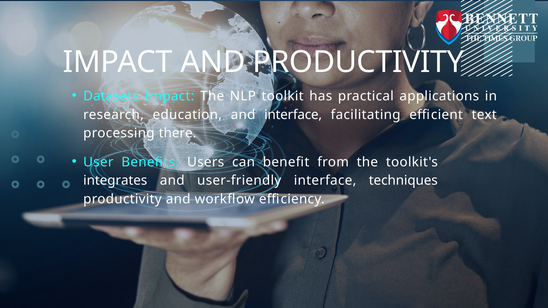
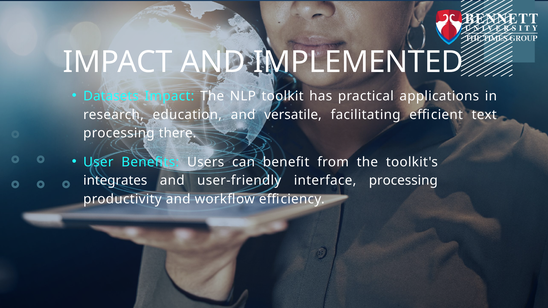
AND PRODUCTIVITY: PRODUCTIVITY -> IMPLEMENTED (358, 62)
and interface: interface -> versatile (293, 115)
interface techniques: techniques -> processing (403, 181)
